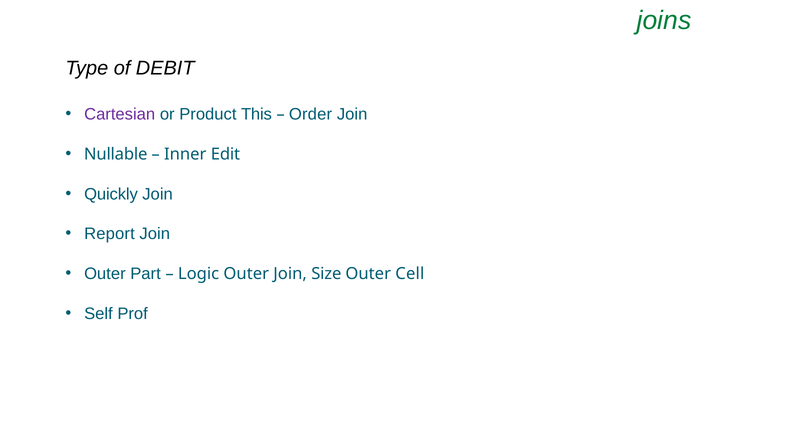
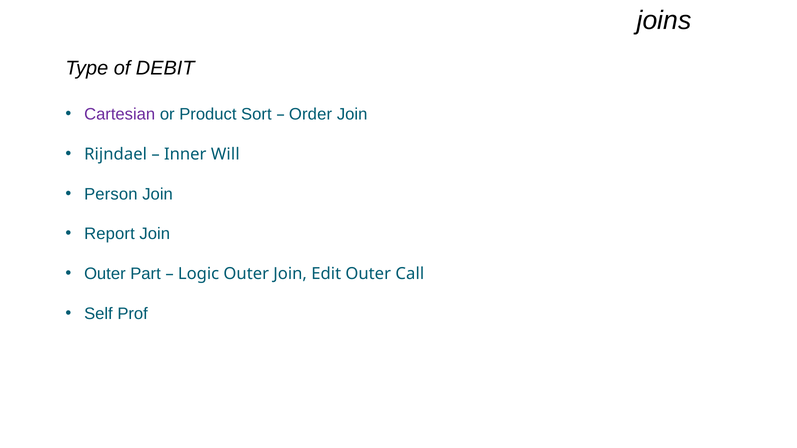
joins colour: green -> black (664, 21)
This: This -> Sort (256, 114)
Nullable: Nullable -> Rijndael (116, 154)
Edit: Edit -> Will (225, 154)
Quickly: Quickly -> Person (111, 194)
Size: Size -> Edit (326, 274)
Cell: Cell -> Call (410, 274)
